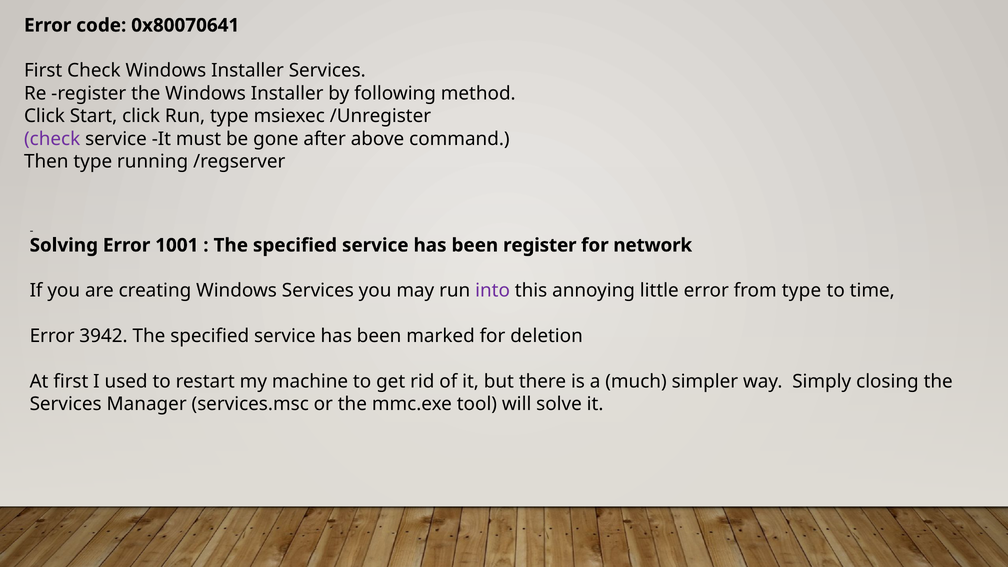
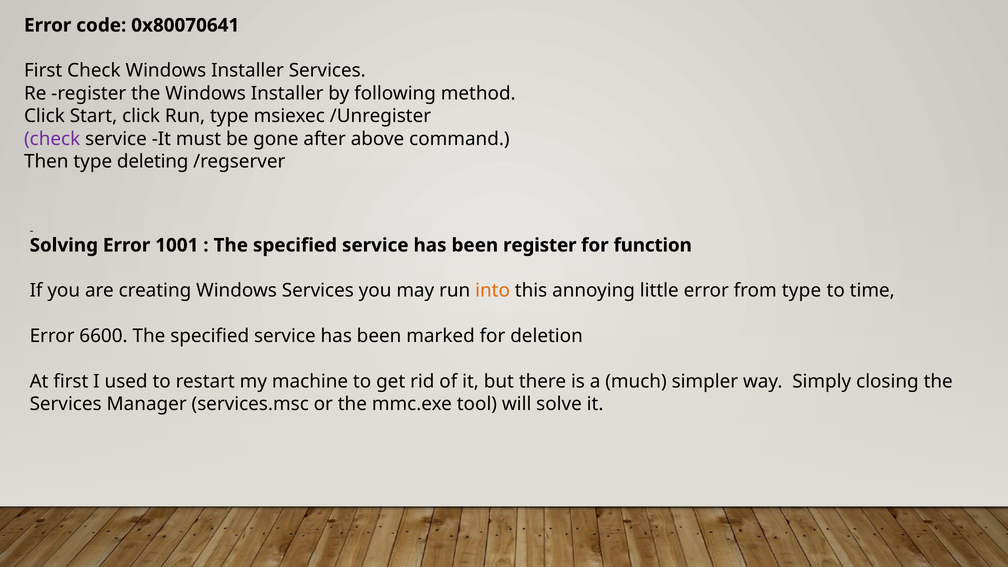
running: running -> deleting (153, 161)
network: network -> function (653, 245)
into colour: purple -> orange (493, 291)
3942: 3942 -> 6600 (104, 336)
